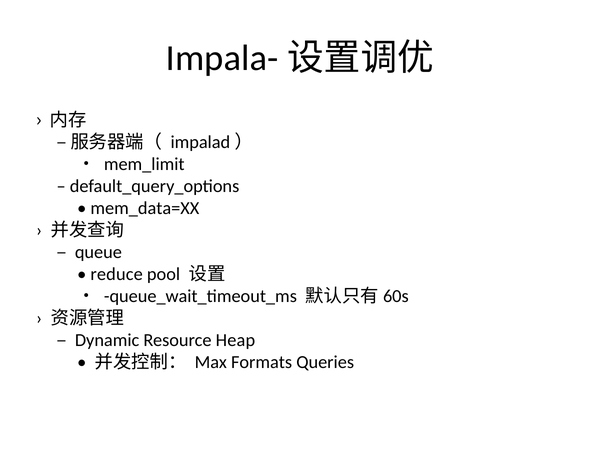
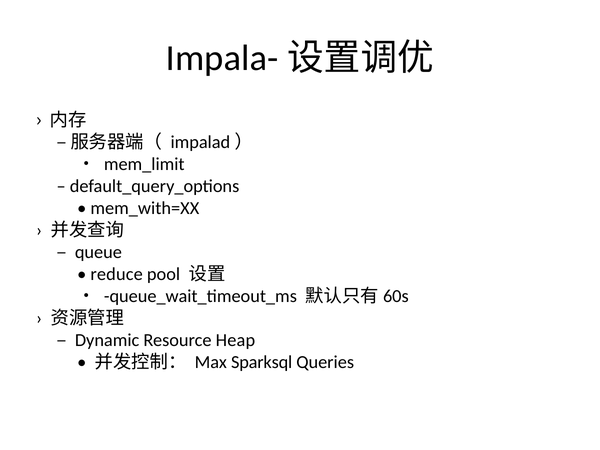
mem_data=XX: mem_data=XX -> mem_with=XX (145, 208)
Formats: Formats -> Sparksql (262, 362)
